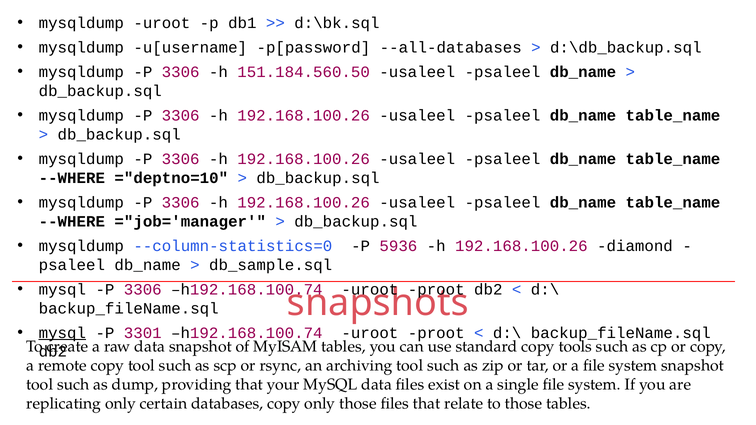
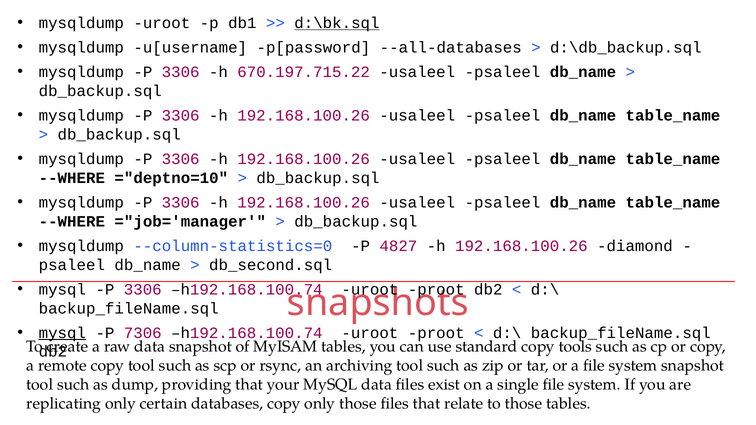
d:\bk.sql underline: none -> present (337, 23)
151.184.560.50: 151.184.560.50 -> 670.197.715.22 (304, 72)
5936: 5936 -> 4827 (398, 246)
db_sample.sql: db_sample.sql -> db_second.sql (271, 265)
3301: 3301 -> 7306 (143, 333)
